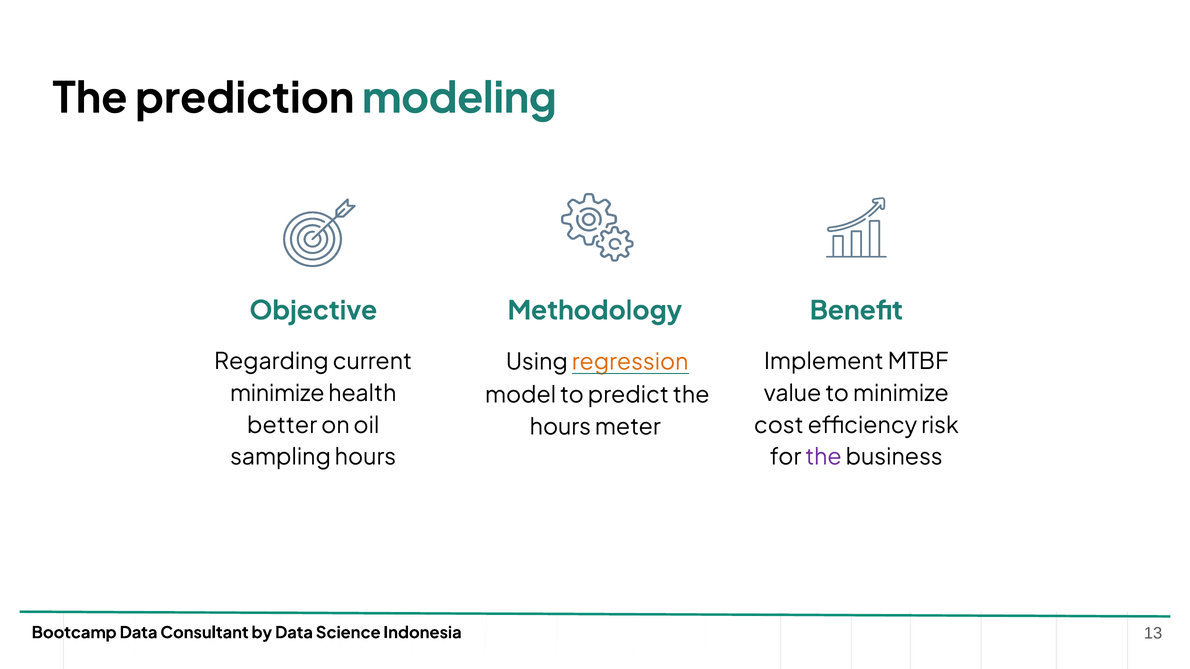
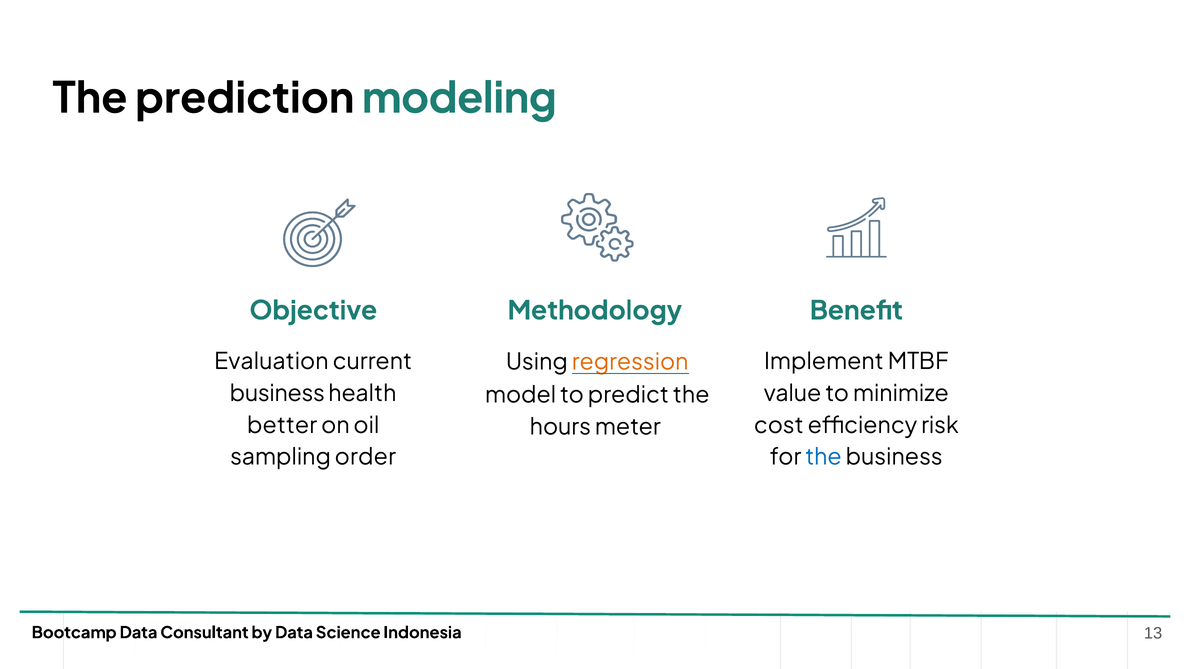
Regarding: Regarding -> Evaluation (271, 362)
minimize: minimize -> business (277, 394)
sampling hours: hours -> order (365, 458)
the colour: purple -> blue (823, 458)
